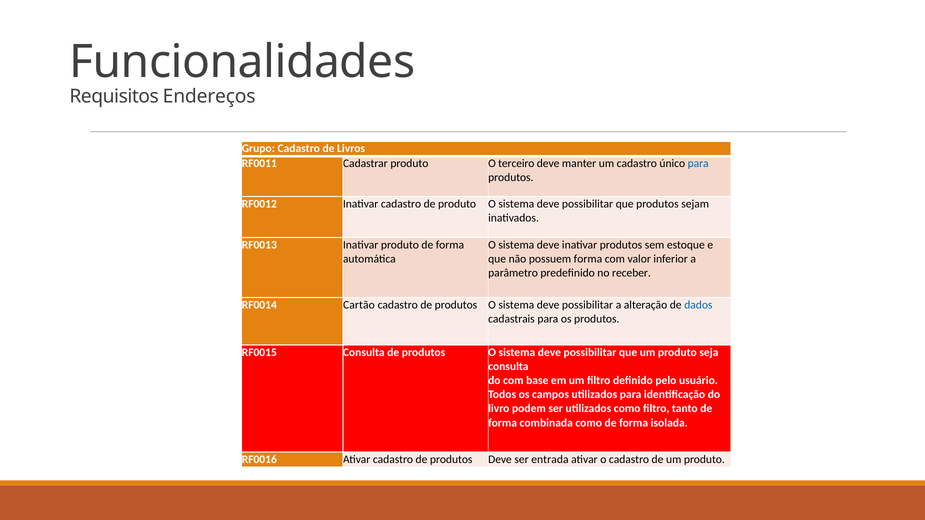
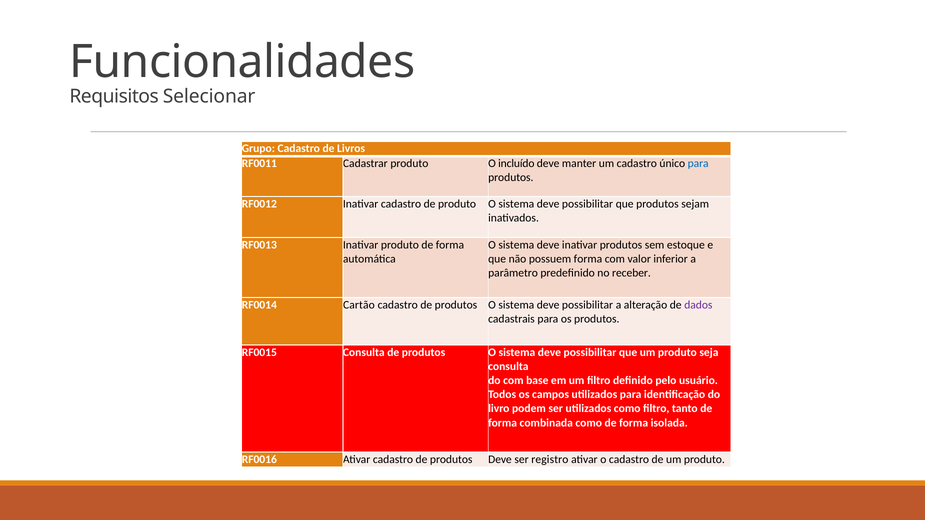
Endereços: Endereços -> Selecionar (209, 96)
terceiro: terceiro -> incluído (516, 164)
dados colour: blue -> purple (698, 305)
entrada: entrada -> registro (550, 460)
